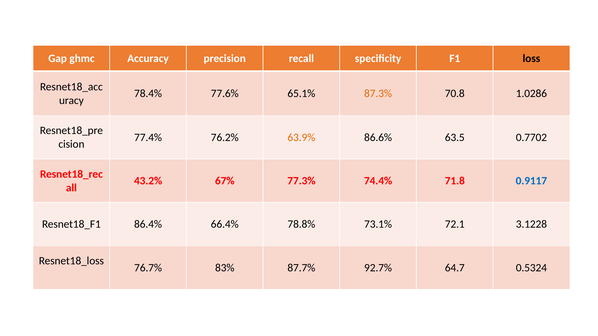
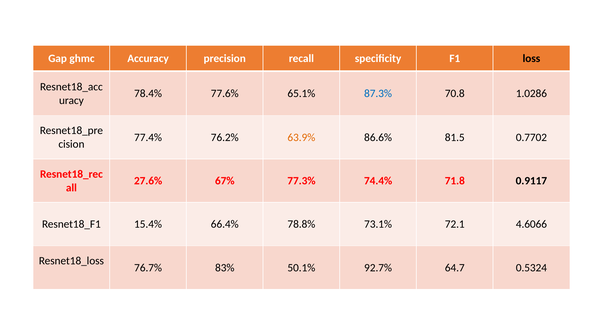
87.3% colour: orange -> blue (378, 94)
63.5: 63.5 -> 81.5 (455, 138)
43.2%: 43.2% -> 27.6% (148, 181)
0.9117 colour: blue -> black (531, 181)
86.4%: 86.4% -> 15.4% (148, 225)
3.1228: 3.1228 -> 4.6066 (531, 225)
87.7%: 87.7% -> 50.1% (301, 268)
